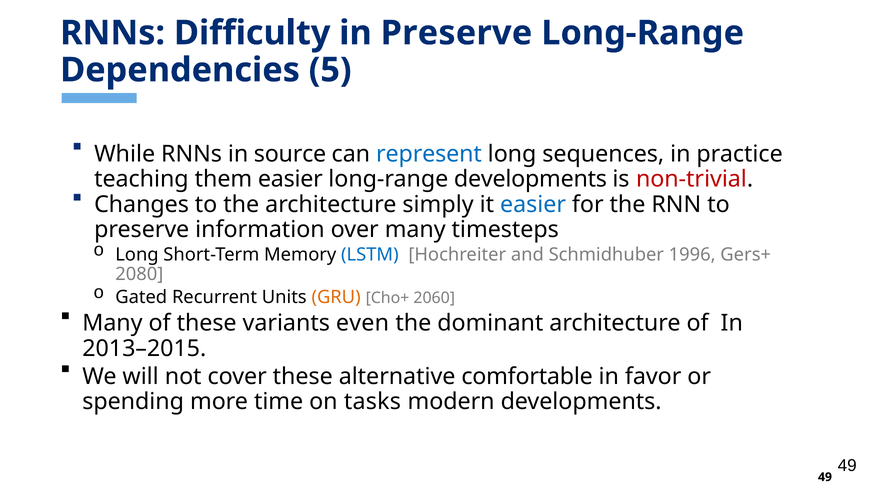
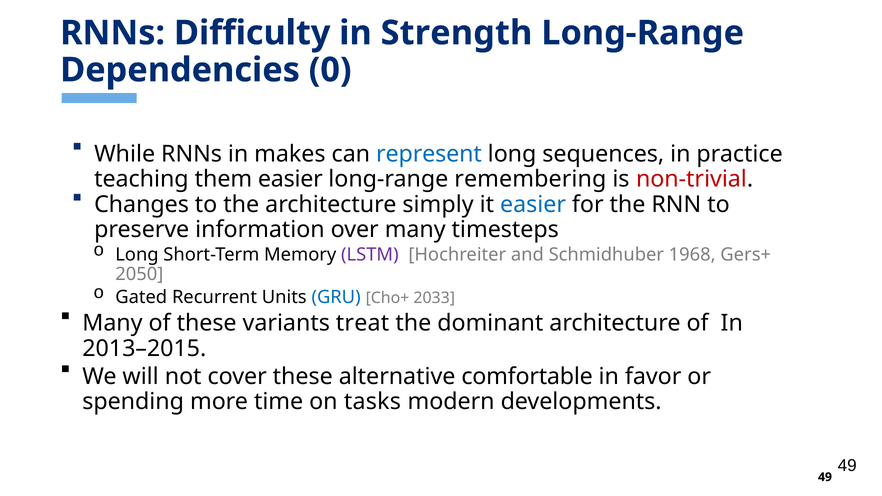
in Preserve: Preserve -> Strength (456, 33)
5: 5 -> 0 (330, 70)
source: source -> makes (290, 154)
long-range developments: developments -> remembering (530, 179)
LSTM colour: blue -> purple (370, 255)
1996: 1996 -> 1968 (692, 255)
2080: 2080 -> 2050 (139, 274)
GRU colour: orange -> blue (336, 297)
2060: 2060 -> 2033 (434, 298)
even: even -> treat (363, 323)
